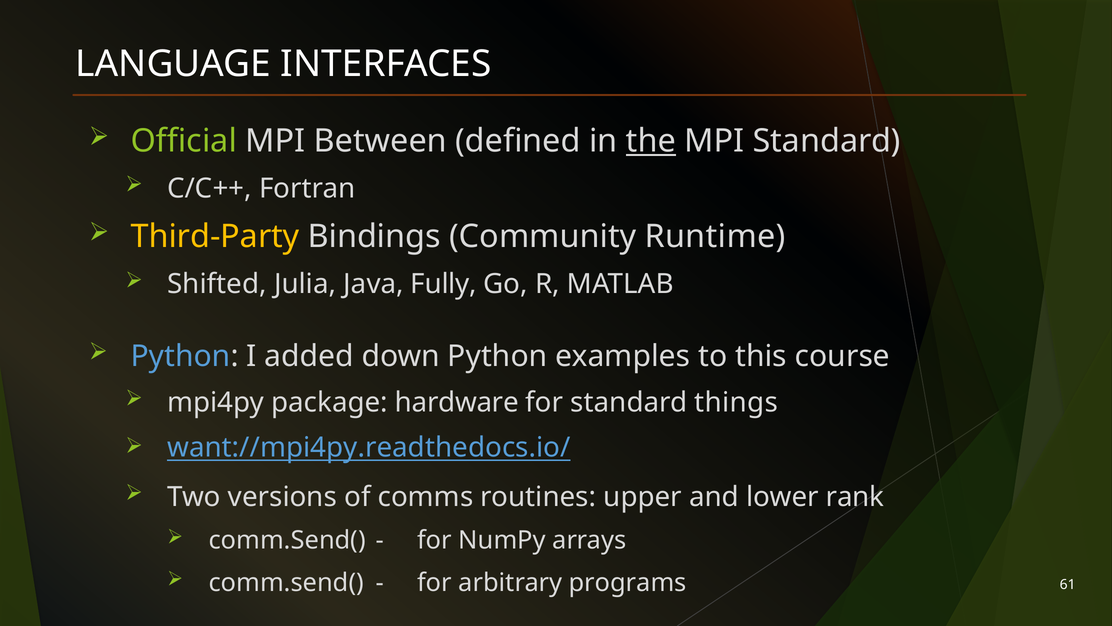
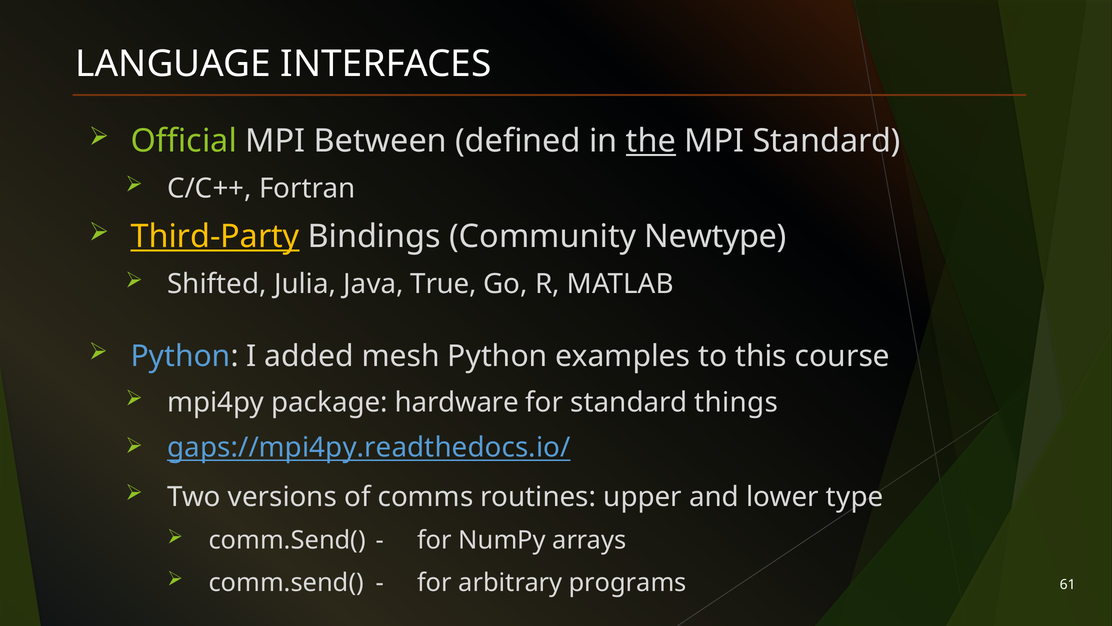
Third-Party underline: none -> present (215, 237)
Runtime: Runtime -> Newtype (715, 237)
Fully: Fully -> True (444, 284)
down: down -> mesh (401, 356)
want://mpi4py.readthedocs.io/: want://mpi4py.readthedocs.io/ -> gaps://mpi4py.readthedocs.io/ (369, 447)
rank: rank -> type (855, 497)
